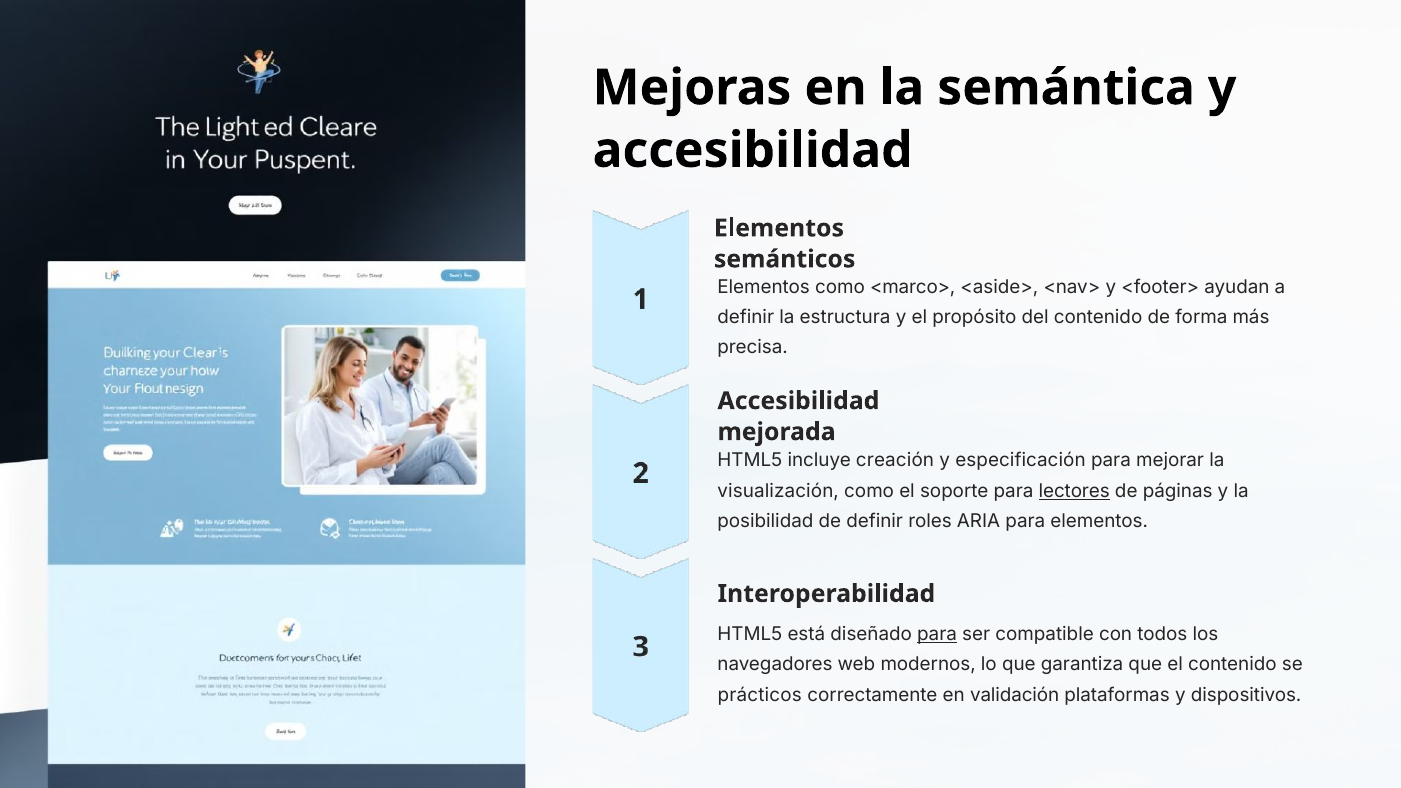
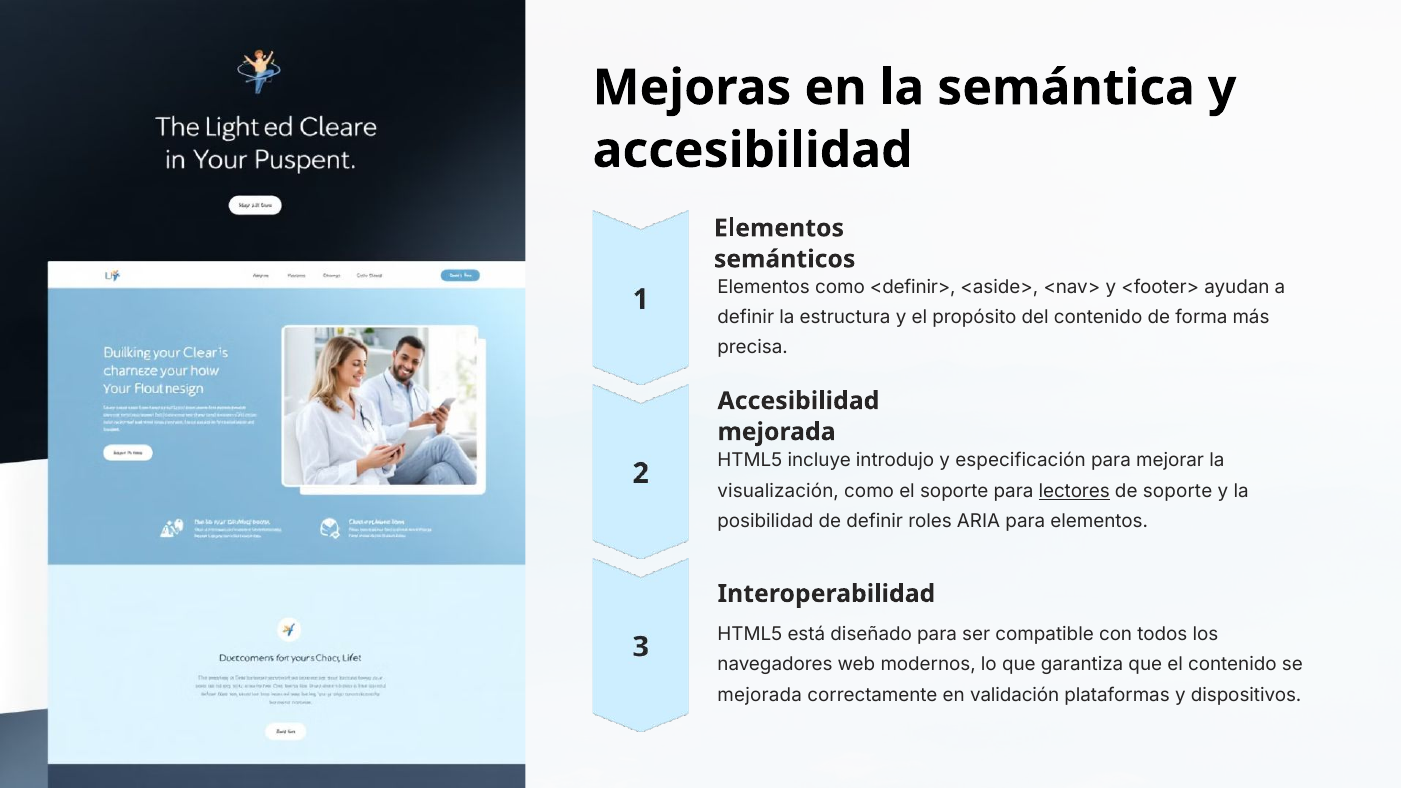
<marco>: <marco> -> <definir> (913, 287)
creación: creación -> introdujo (895, 461)
de páginas: páginas -> soporte (1178, 491)
para underline: present -> none (937, 634)
prácticos: prácticos -> mejorada (760, 695)
